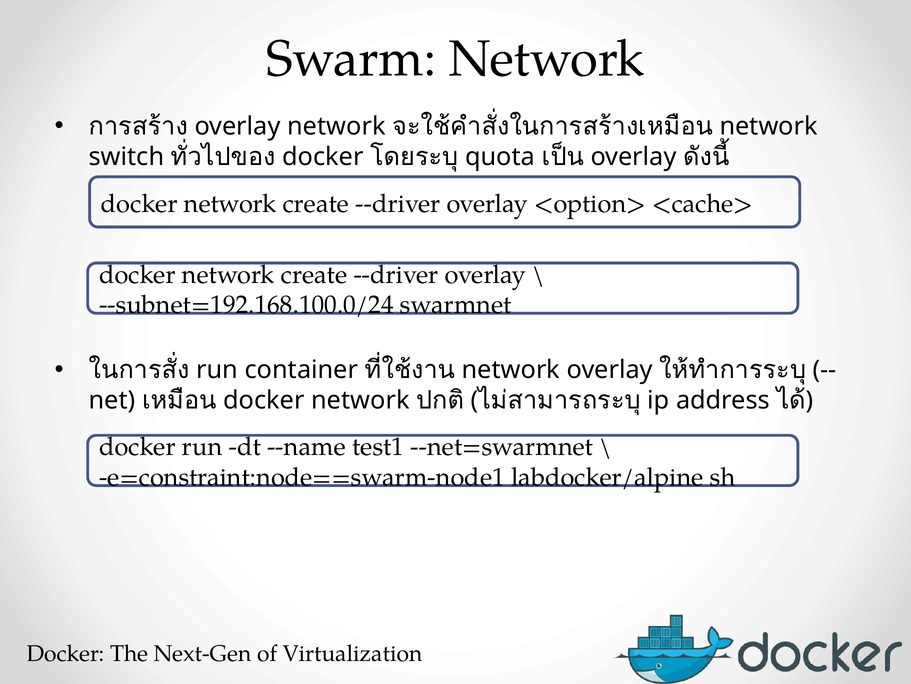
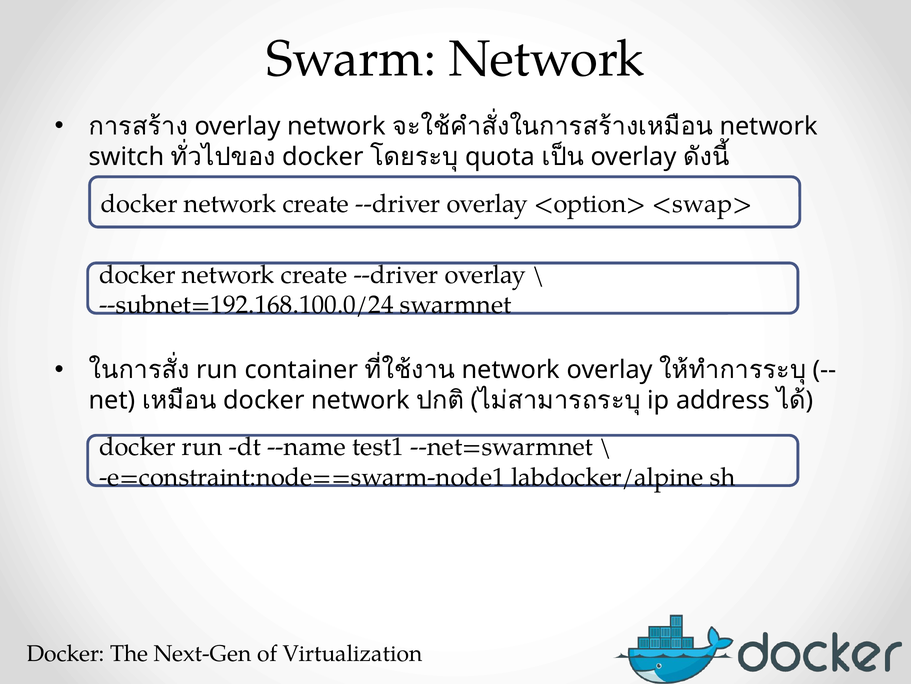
<cache>: <cache> -> <swap> (702, 203)
